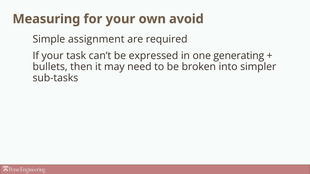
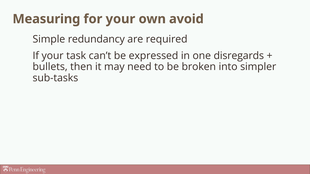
assignment: assignment -> redundancy (96, 39)
generating: generating -> disregards (239, 56)
